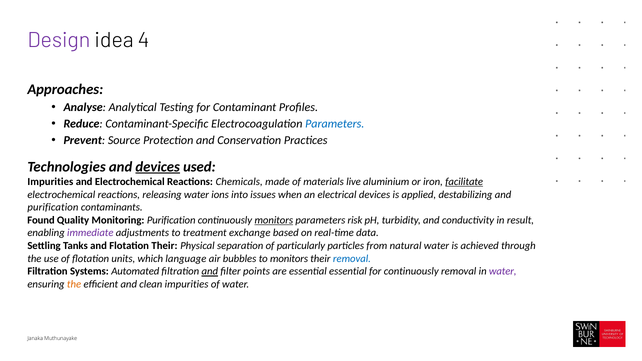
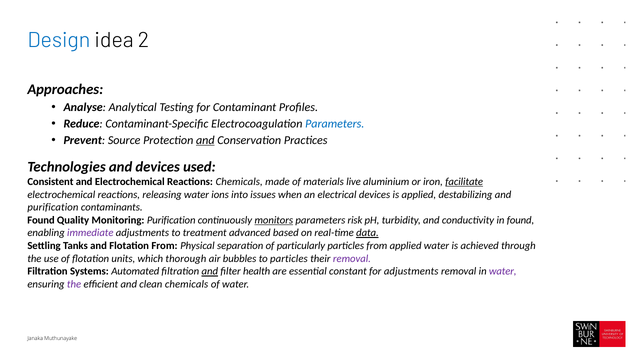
Design colour: purple -> blue (59, 40)
4: 4 -> 2 (143, 40)
and underline: none -> present (205, 140)
devices underline: present -> none (158, 167)
Impurities: Impurities -> Consistent (50, 182)
in result: result -> found (520, 220)
exchange: exchange -> advanced (250, 233)
data underline: none -> present (367, 233)
Flotation Their: Their -> From (164, 246)
from natural: natural -> applied (406, 246)
language: language -> thorough (186, 259)
to monitors: monitors -> particles (289, 259)
removal colour: blue -> purple (352, 259)
points: points -> health (257, 272)
essential essential: essential -> constant (348, 272)
for continuously: continuously -> adjustments (411, 272)
the colour: orange -> purple (74, 284)
clean impurities: impurities -> chemicals (187, 284)
